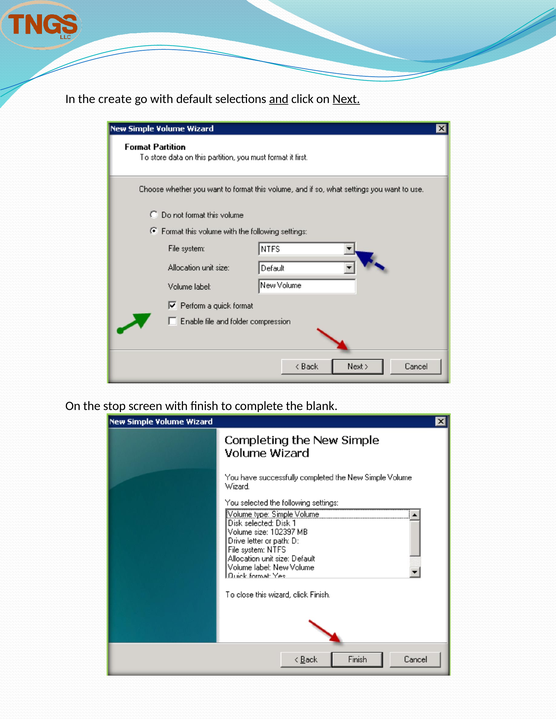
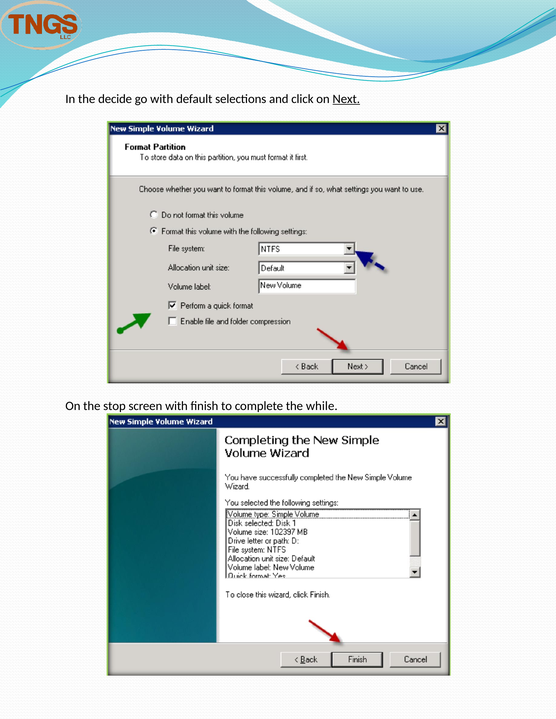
create: create -> decide (115, 99)
and underline: present -> none (279, 99)
blank: blank -> while (322, 406)
